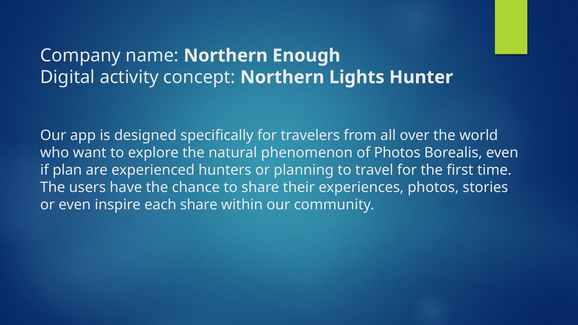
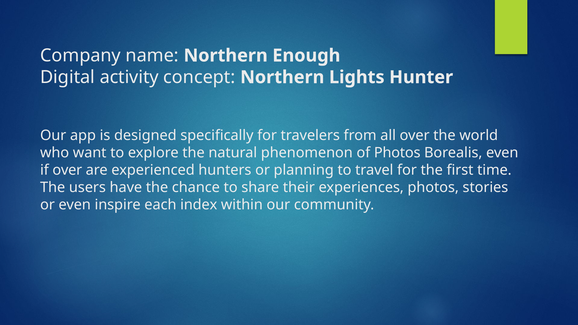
if plan: plan -> over (67, 170)
each share: share -> index (199, 205)
